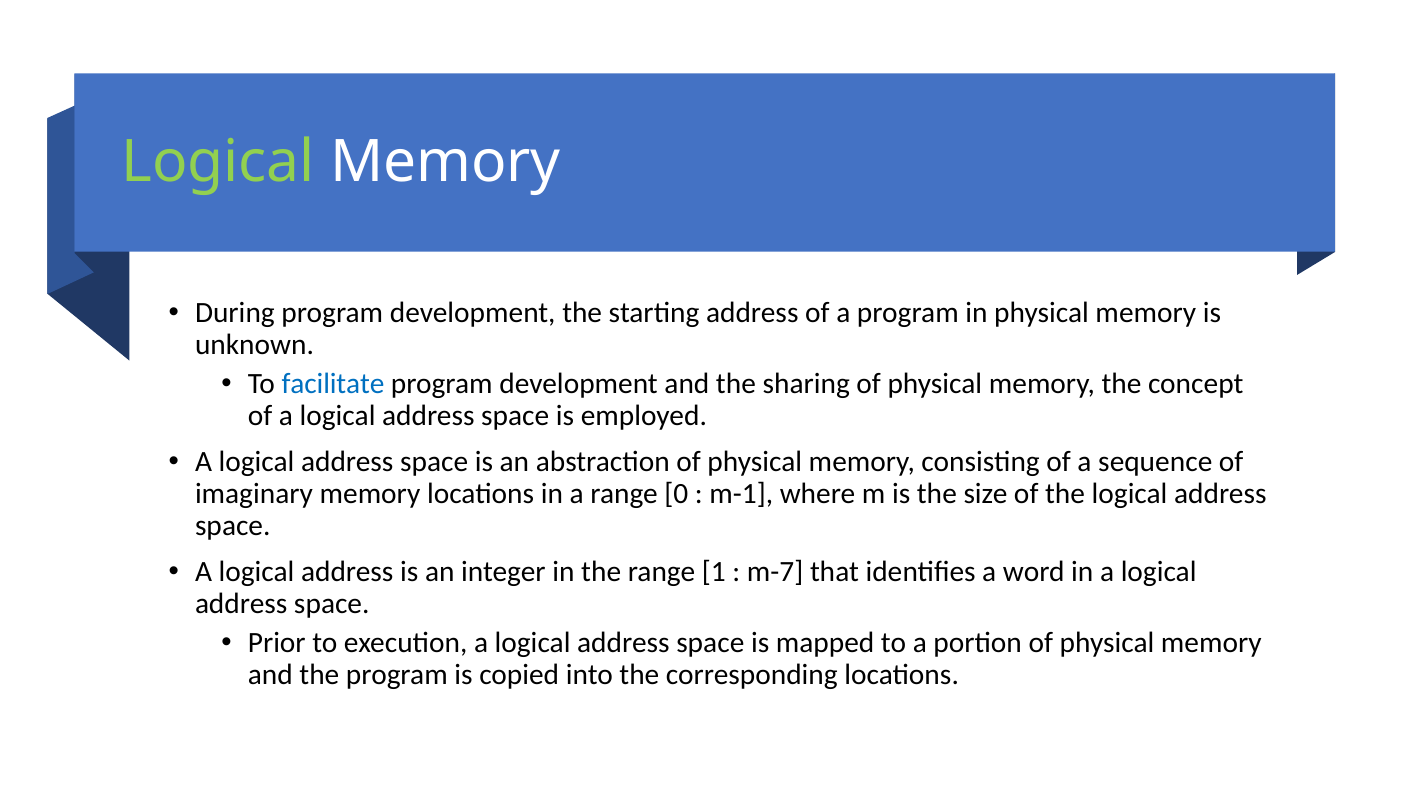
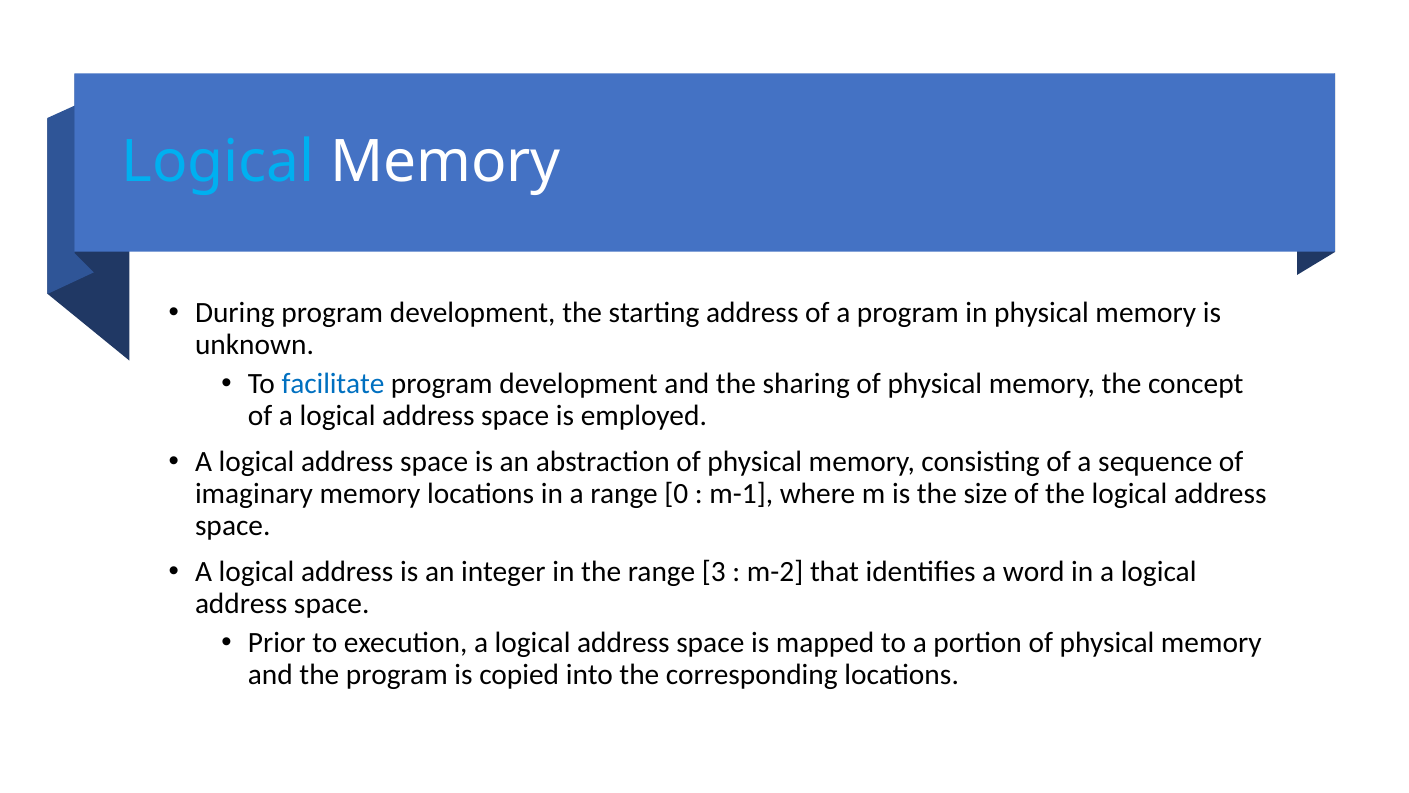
Logical colour: light green -> light blue (218, 162)
1: 1 -> 3 (714, 572)
m-7: m-7 -> m-2 (775, 572)
